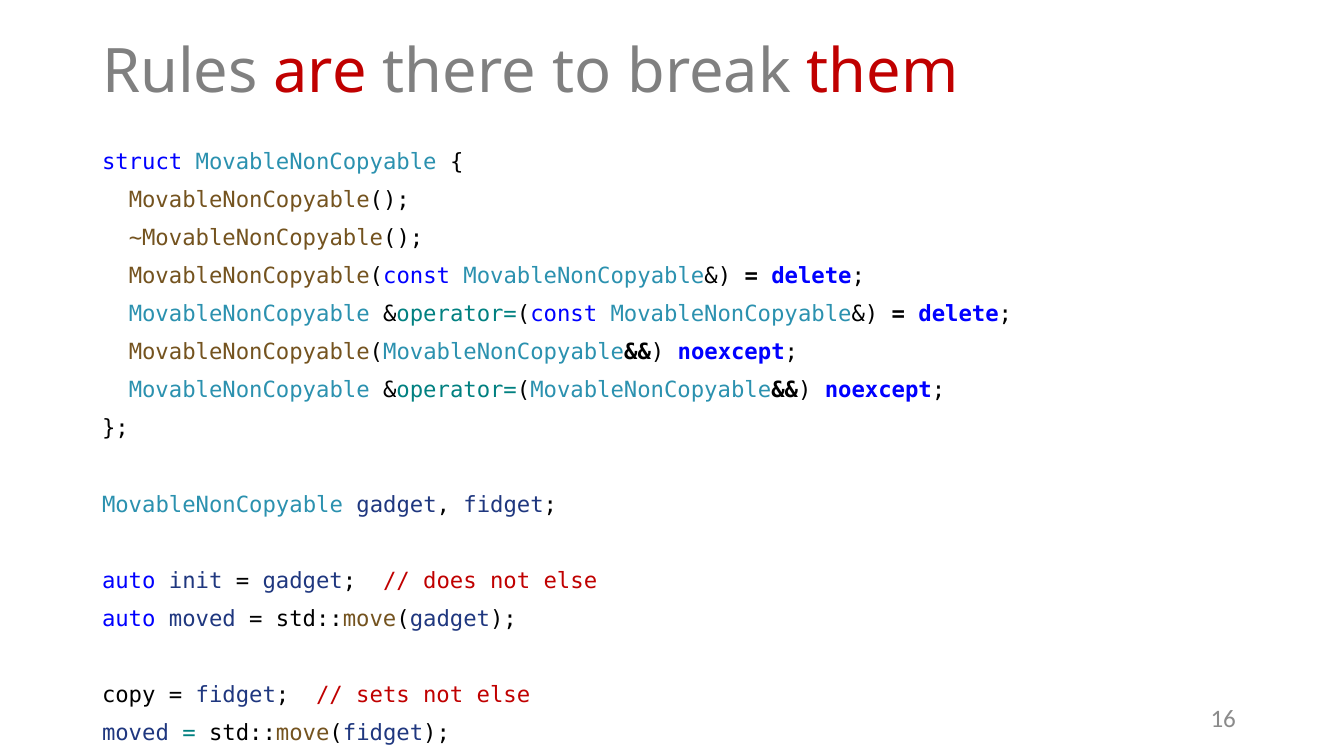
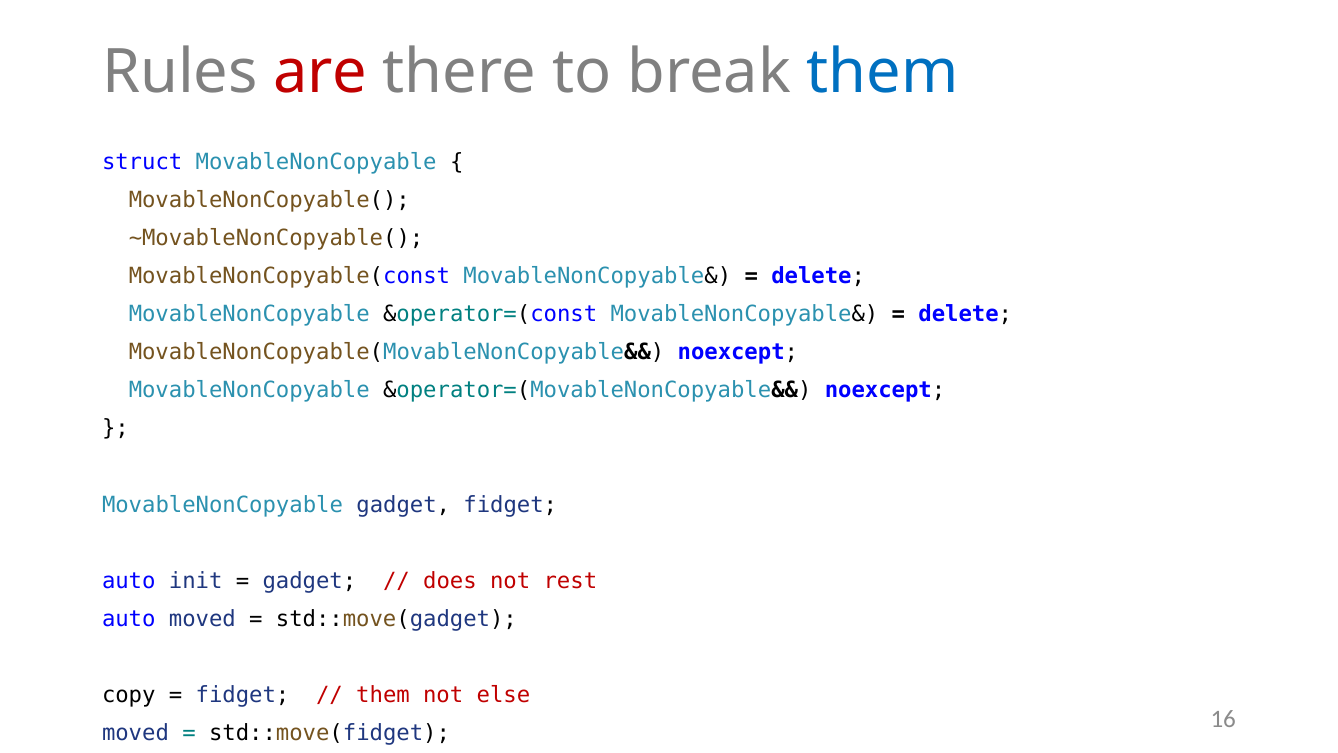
them colour: red -> blue (883, 72)
does not else: else -> rest (570, 580)
sets: sets -> them (383, 694)
